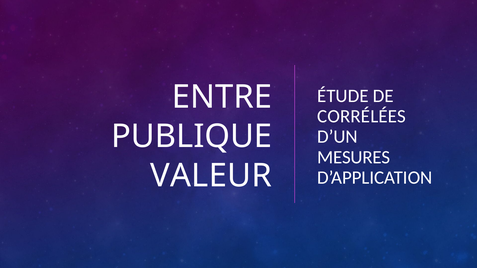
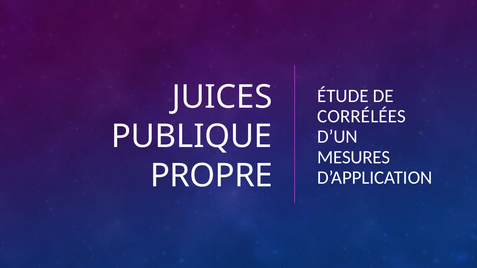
ENTRE: ENTRE -> JUICES (222, 97)
VALEUR: VALEUR -> PROPRE (211, 176)
